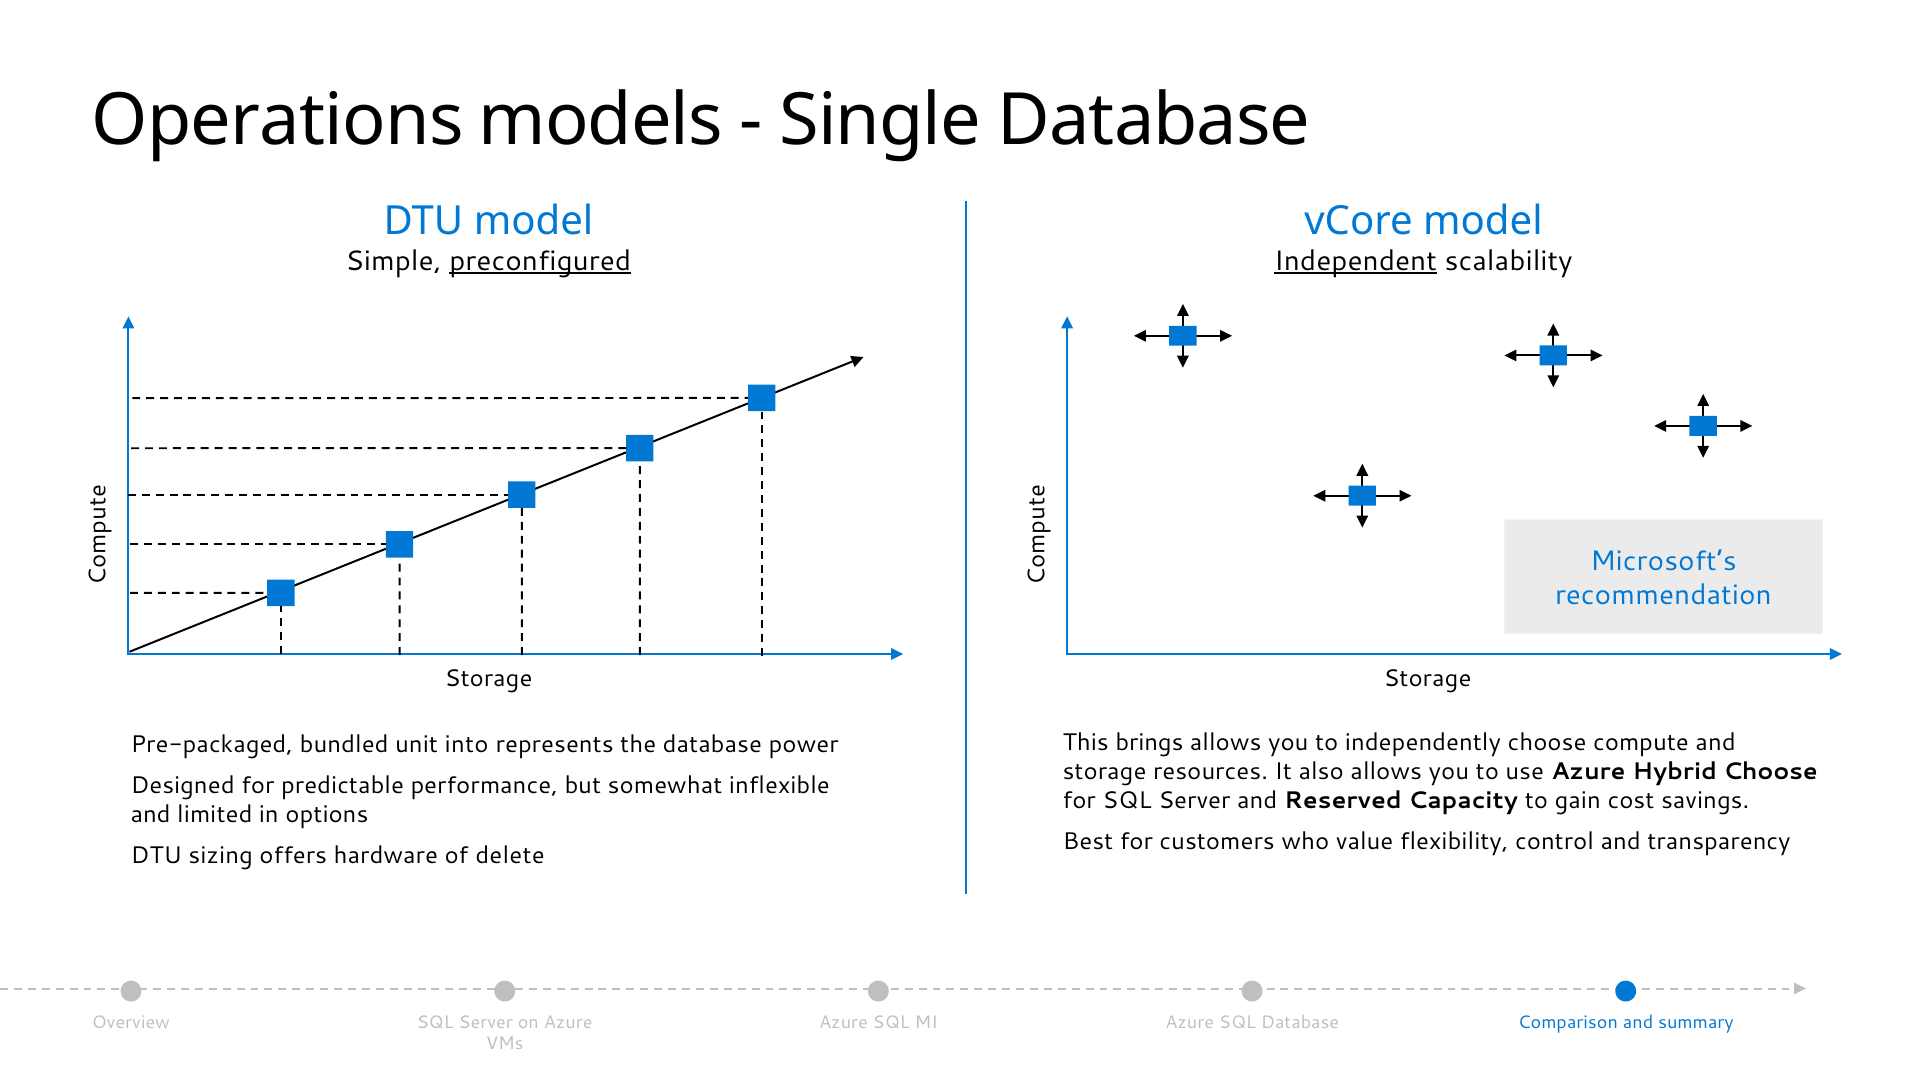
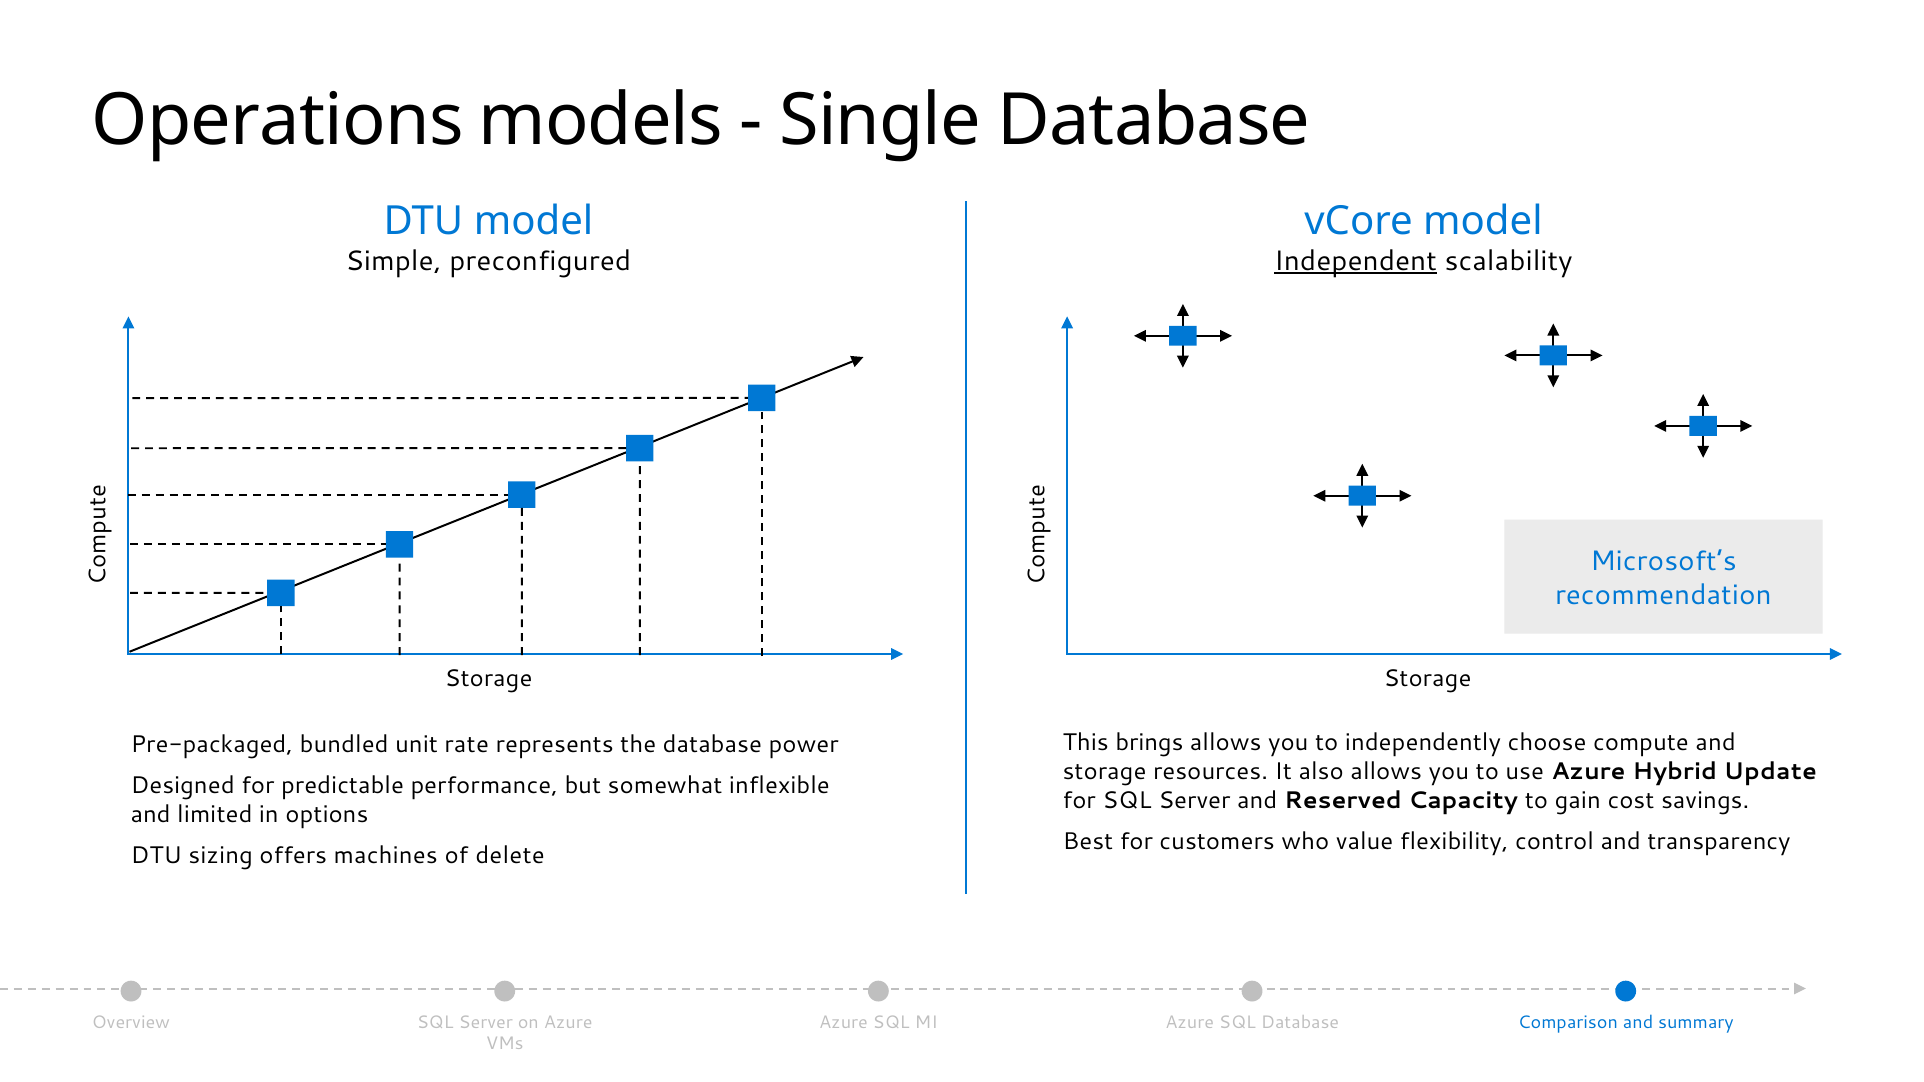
preconfigured underline: present -> none (540, 261)
into: into -> rate (467, 745)
Hybrid Choose: Choose -> Update (1770, 772)
hardware: hardware -> machines (386, 856)
